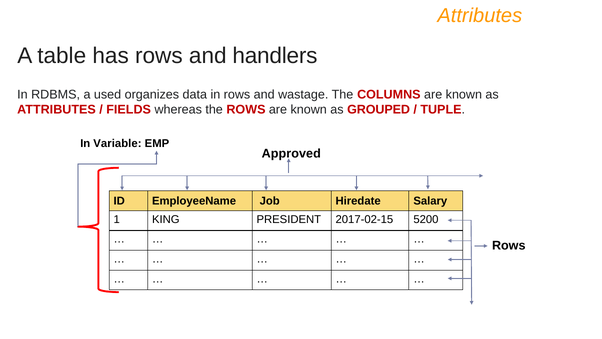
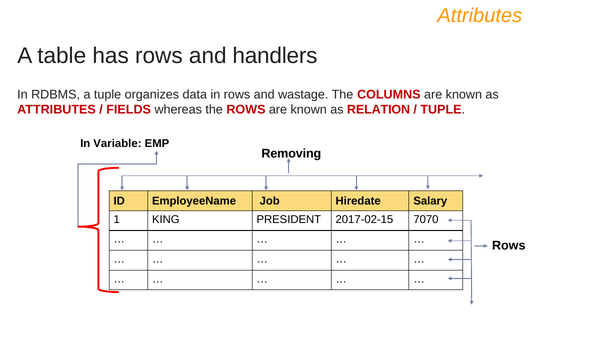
a used: used -> tuple (108, 95)
GROUPED: GROUPED -> RELATION (379, 110)
Approved: Approved -> Removing (291, 154)
5200: 5200 -> 7070 (426, 219)
